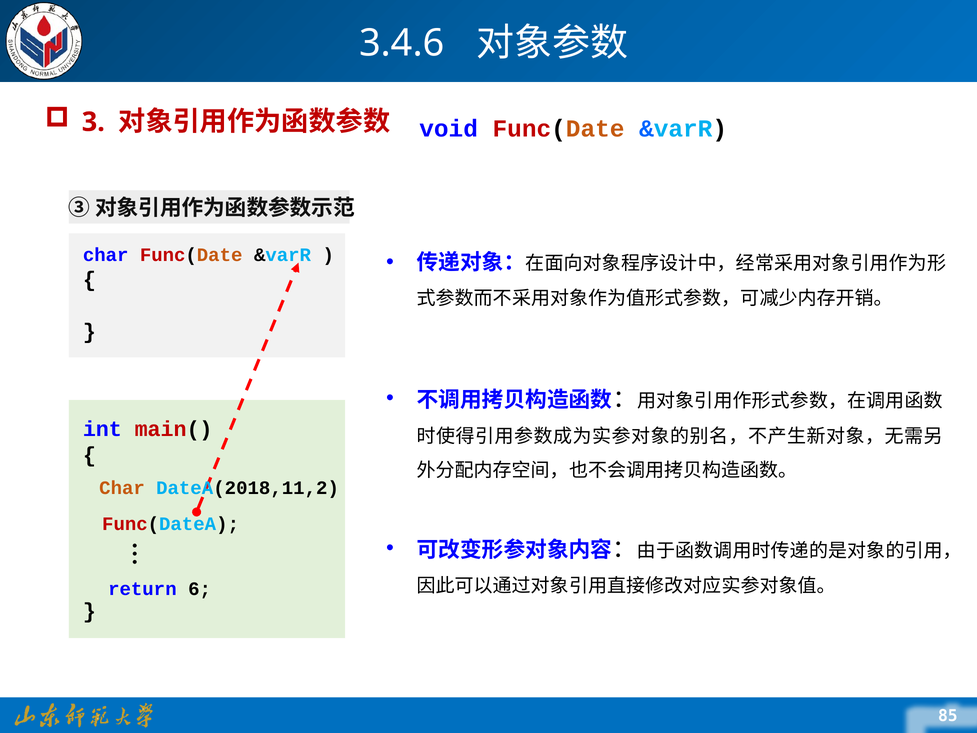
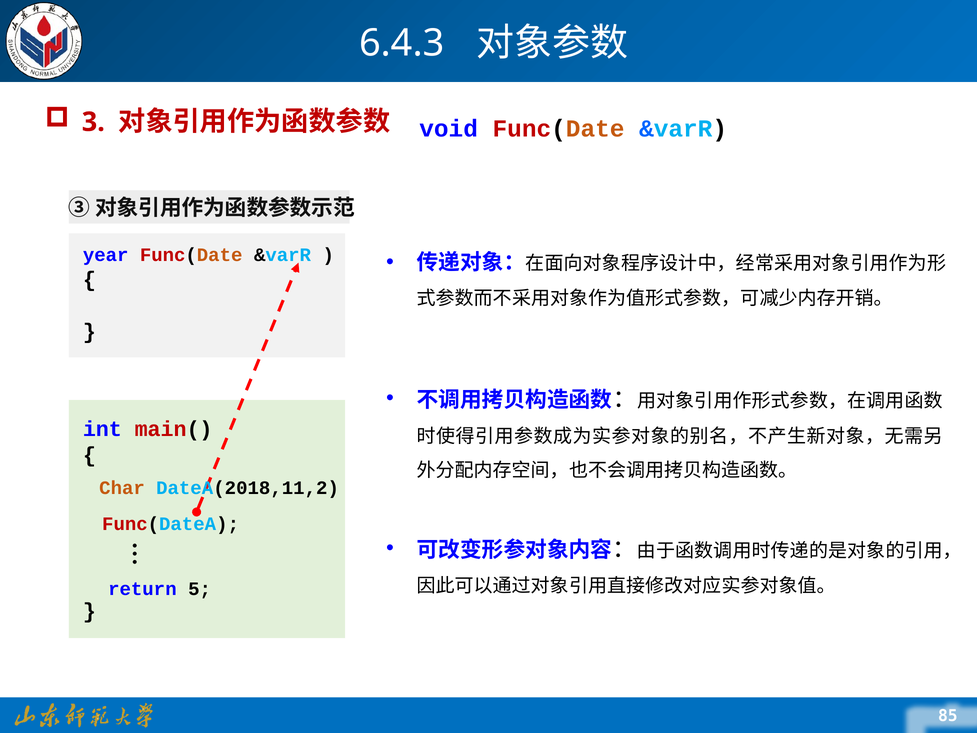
3.4.6: 3.4.6 -> 6.4.3 (402, 43)
char: char -> year (106, 255)
6: 6 -> 5 (200, 589)
